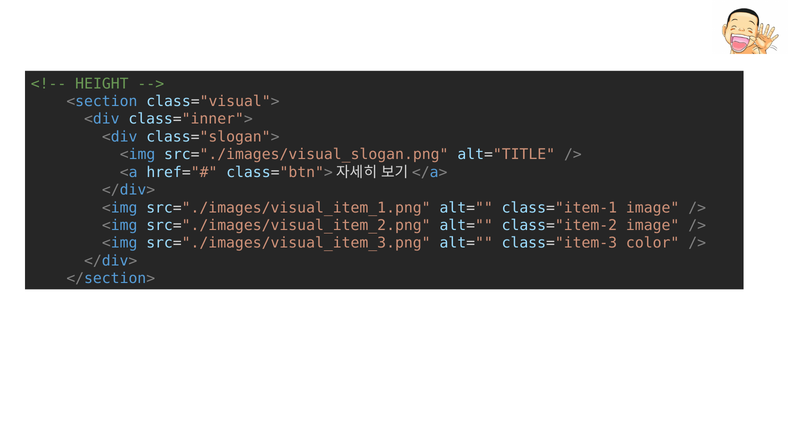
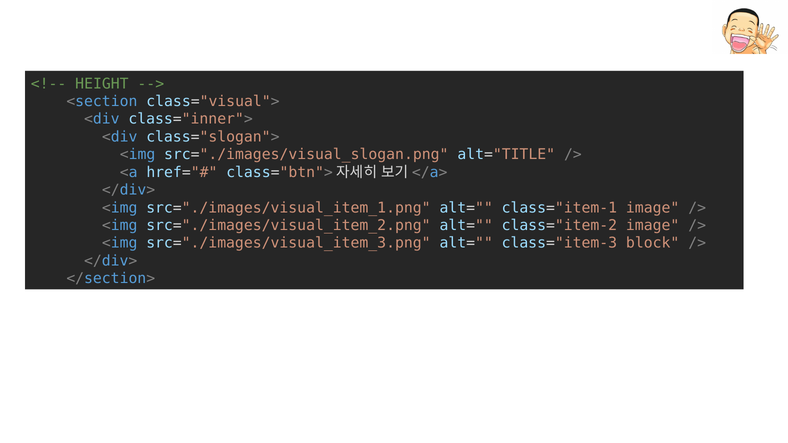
color: color -> block (653, 243)
